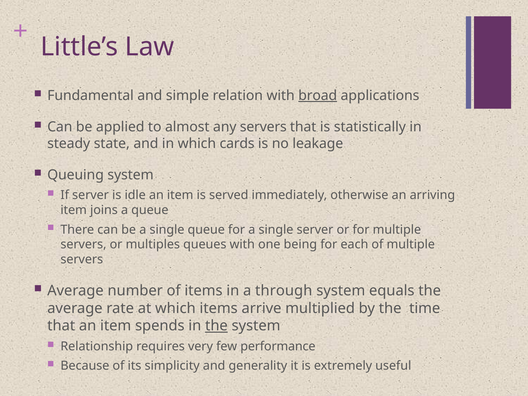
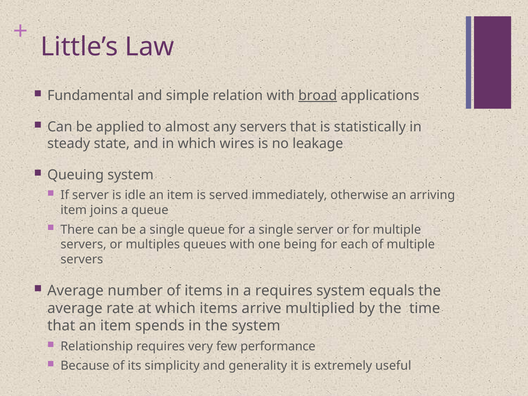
cards: cards -> wires (237, 144)
a through: through -> requires (284, 291)
the underline: present -> none (216, 326)
